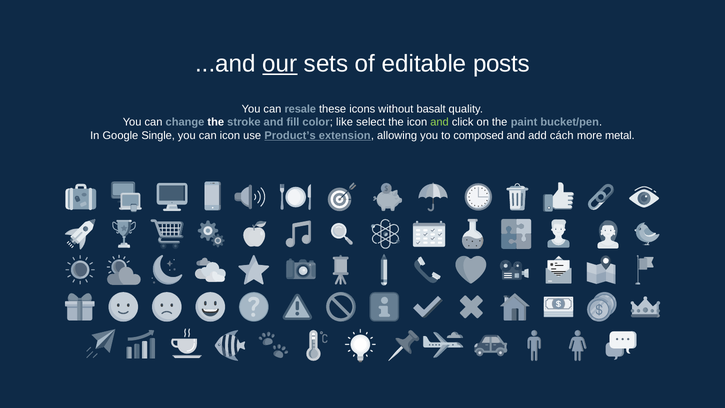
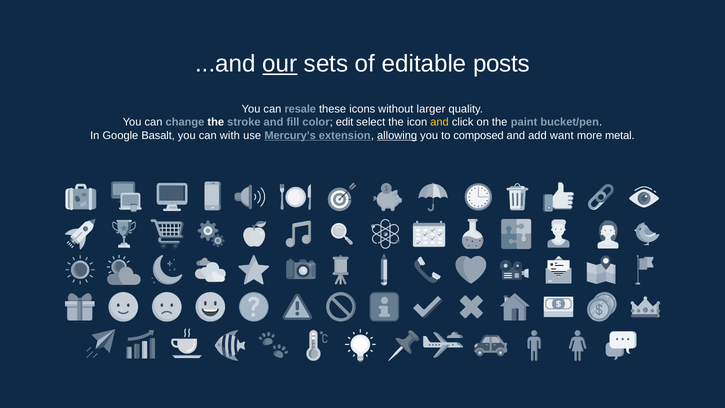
basalt: basalt -> larger (431, 109)
like: like -> edit (345, 122)
and colour: light green -> yellow (440, 122)
Single: Single -> Basalt (158, 135)
can icon: icon -> with (230, 135)
Product’s: Product’s -> Mercury’s (290, 135)
allowing underline: none -> present (397, 135)
cách: cách -> want (562, 135)
